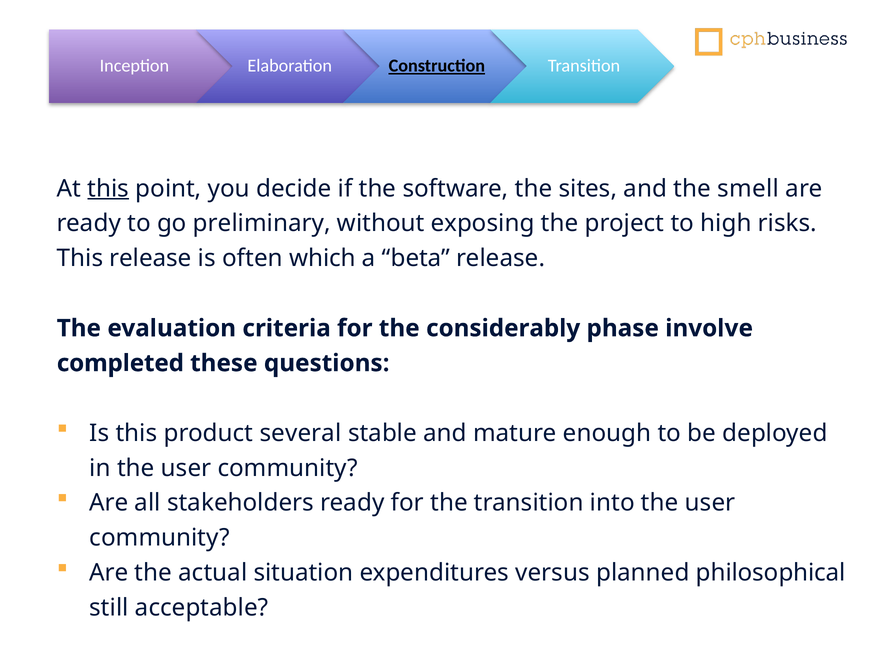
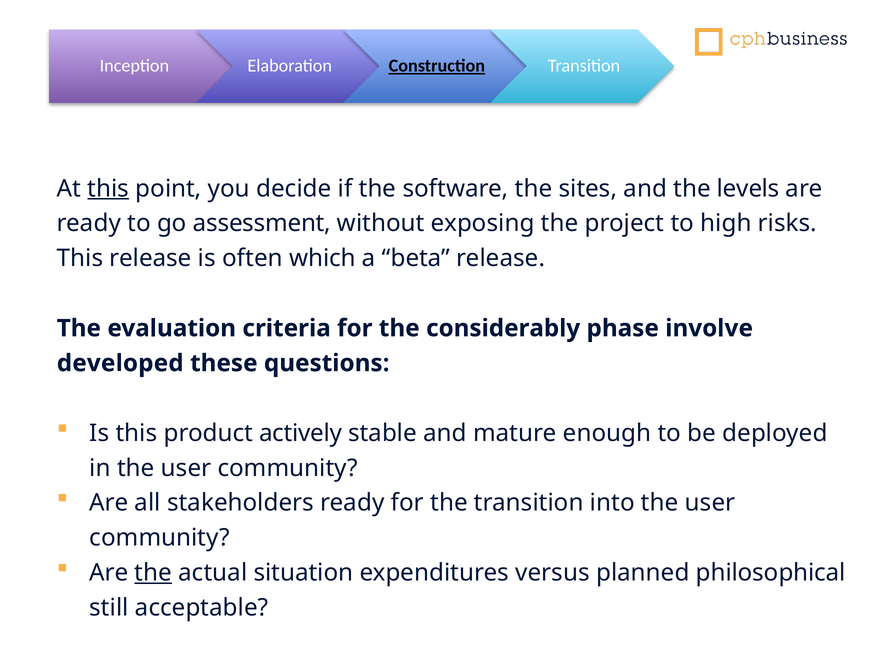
smell: smell -> levels (748, 188)
preliminary: preliminary -> assessment (262, 223)
completed: completed -> developed (120, 363)
several: several -> actively (301, 433)
the underline: none -> present (153, 573)
